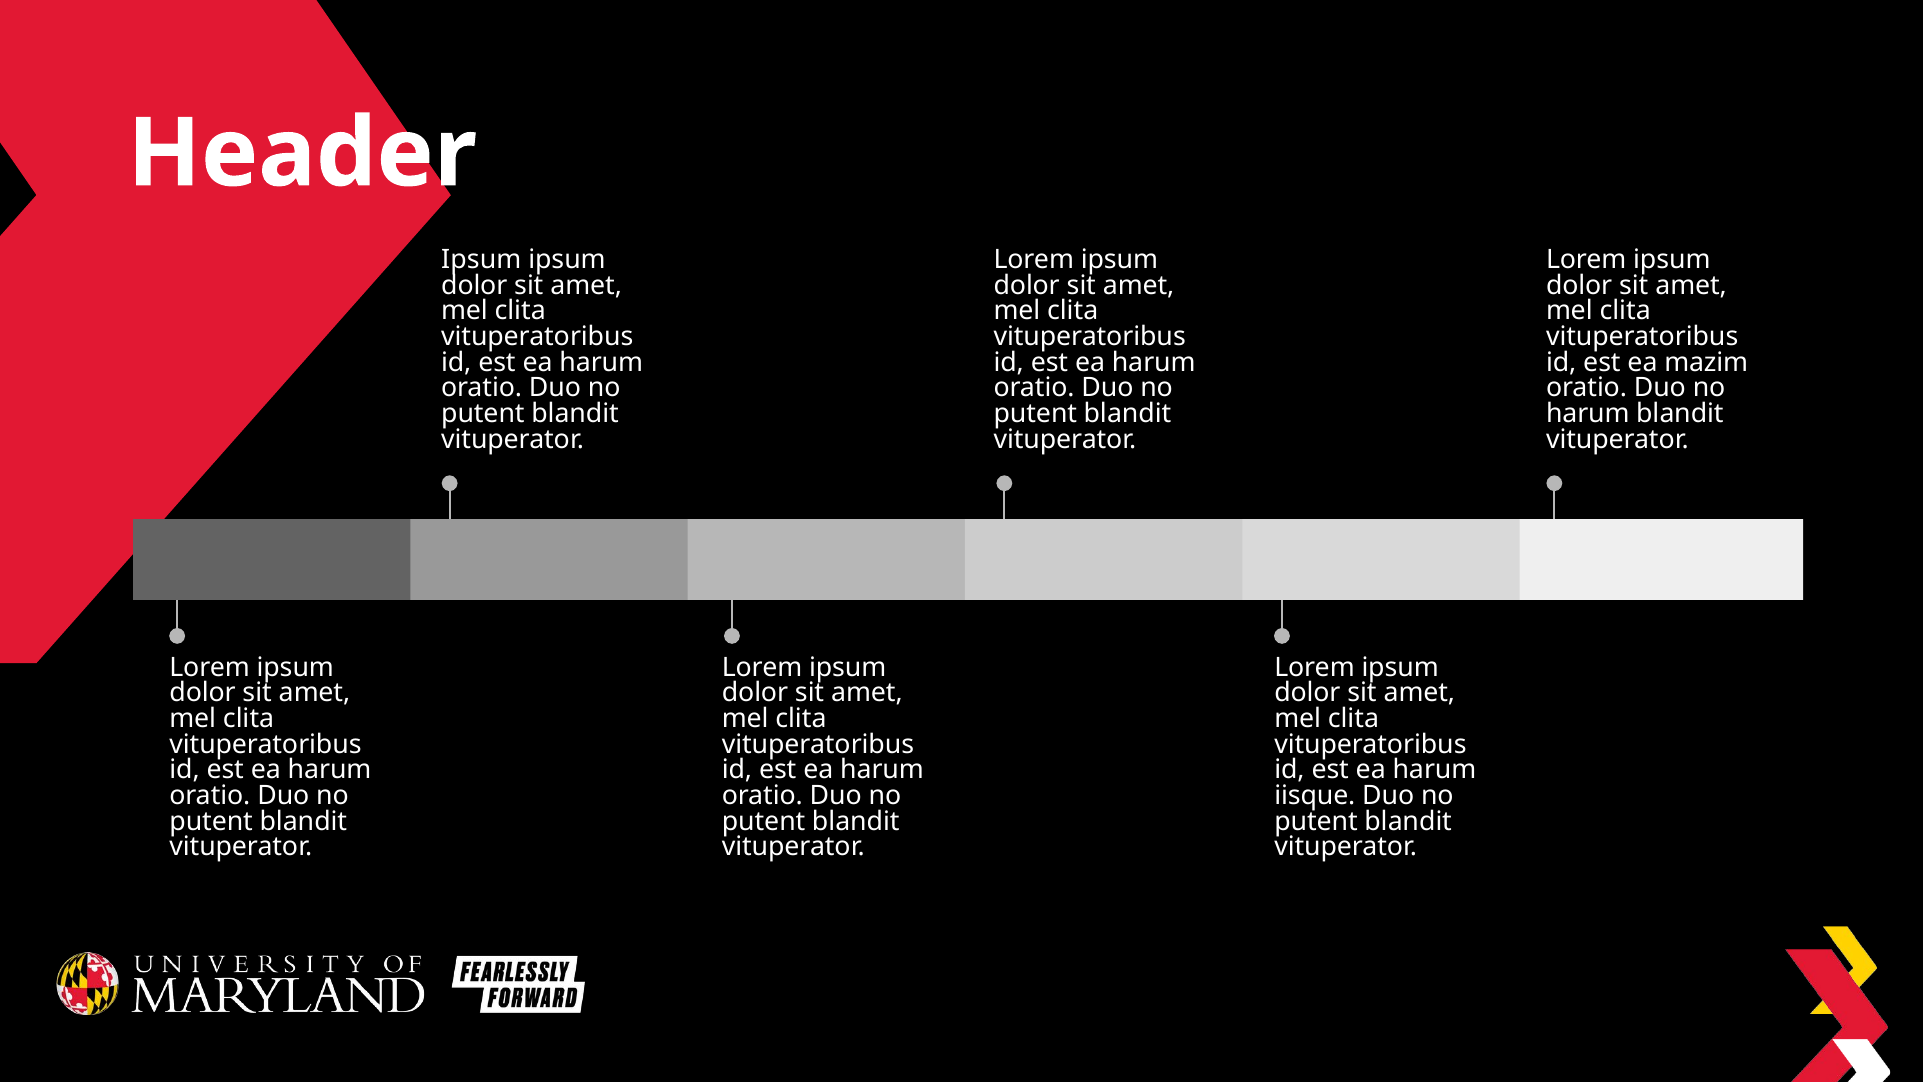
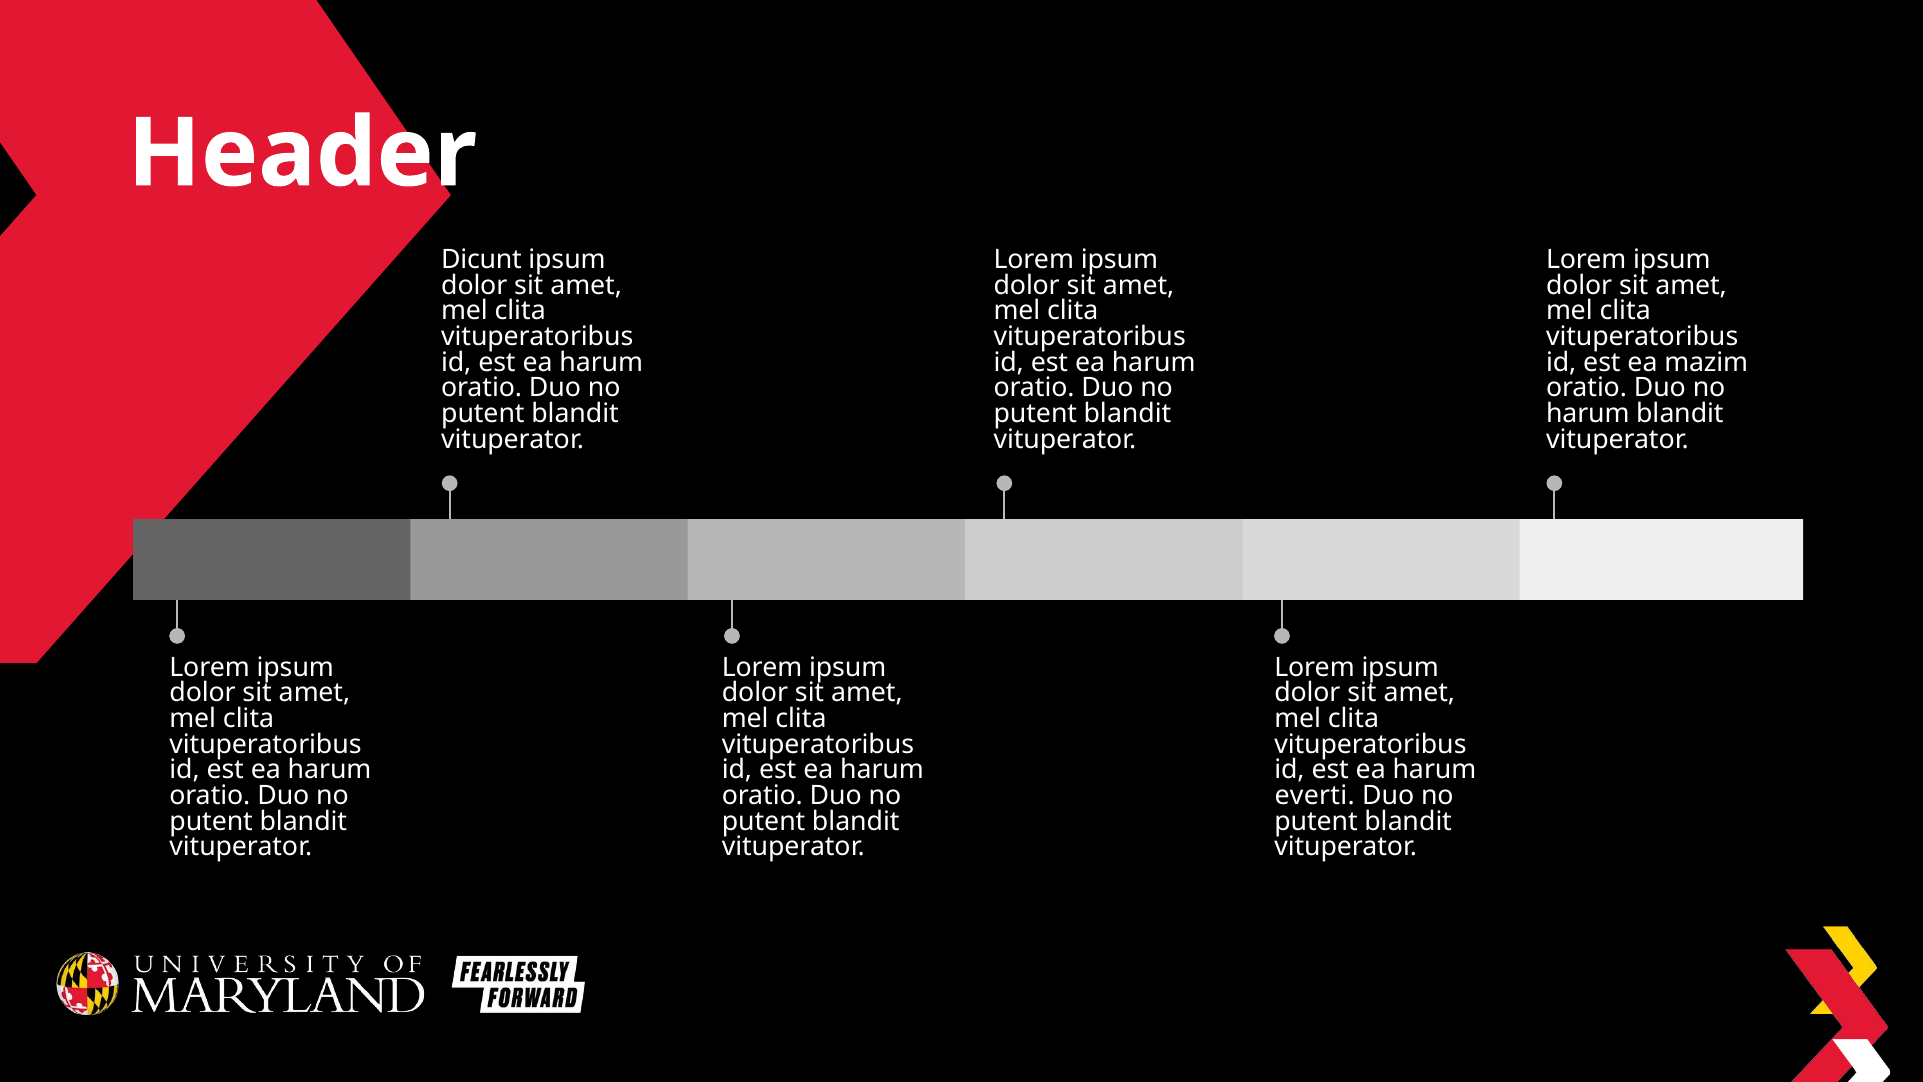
Ipsum: Ipsum -> Dicunt (481, 260)
iisque: iisque -> everti (1315, 796)
